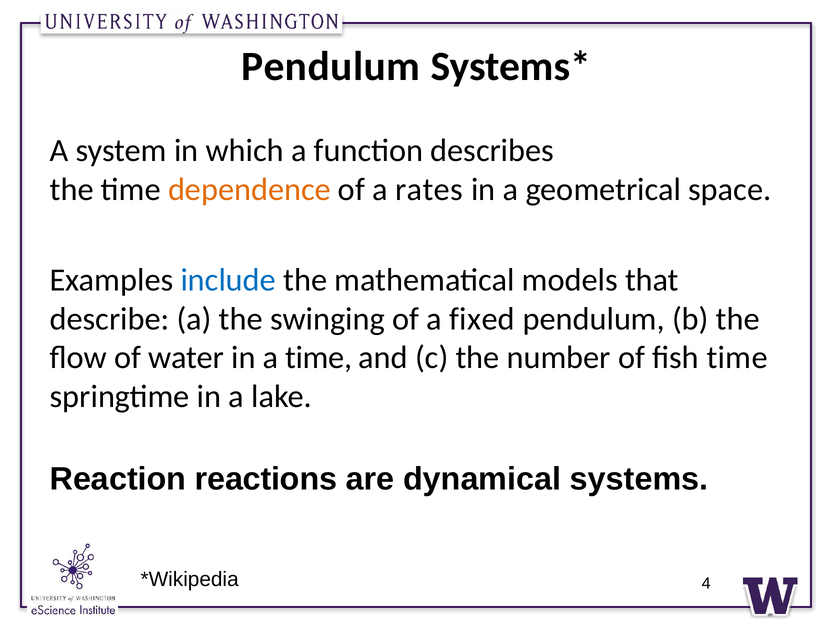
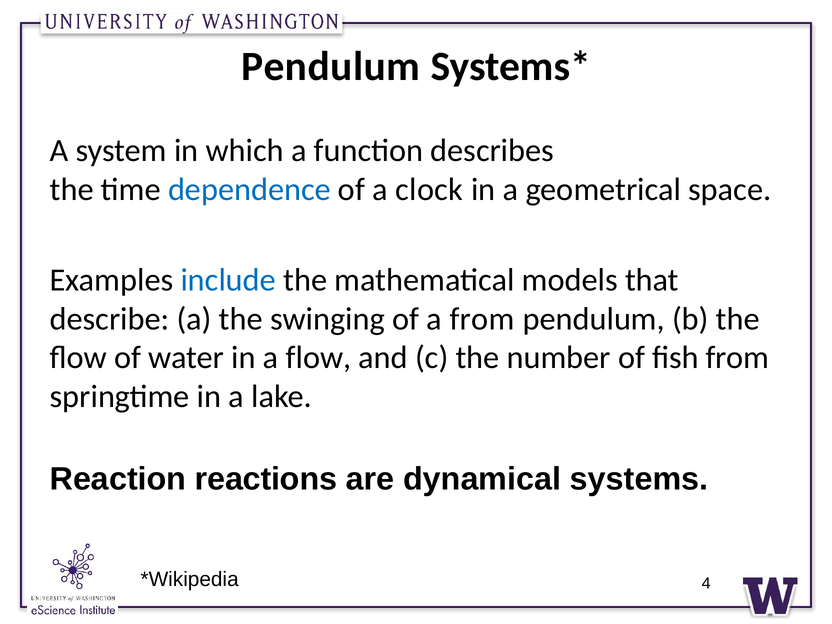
dependence colour: orange -> blue (249, 189)
rates: rates -> clock (429, 189)
a fixed: fixed -> from (482, 319)
a time: time -> flow (318, 358)
fish time: time -> from (737, 358)
